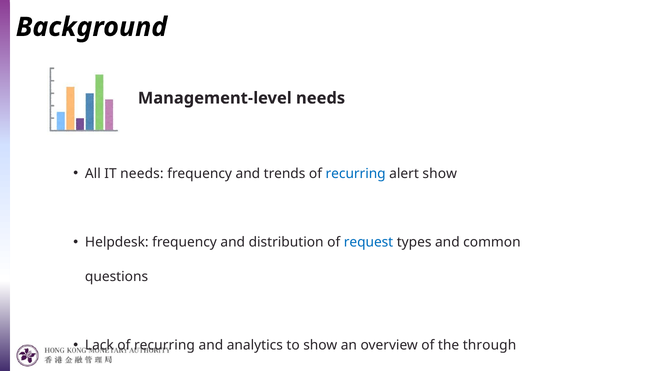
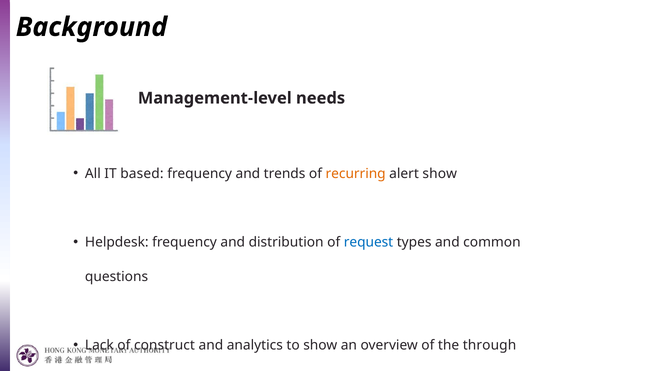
IT needs: needs -> based (142, 174)
recurring colour: blue -> orange (356, 174)
Lack of recurring: recurring -> construct (164, 346)
